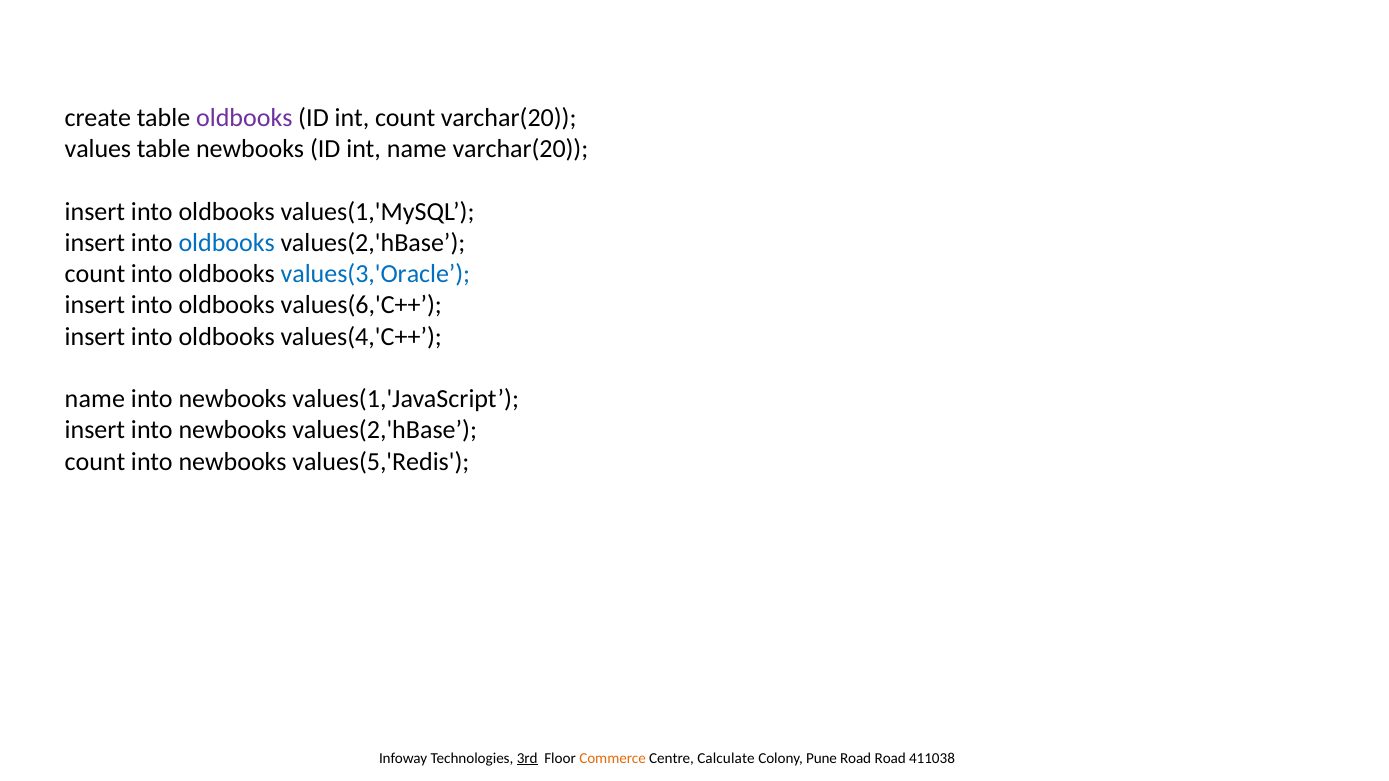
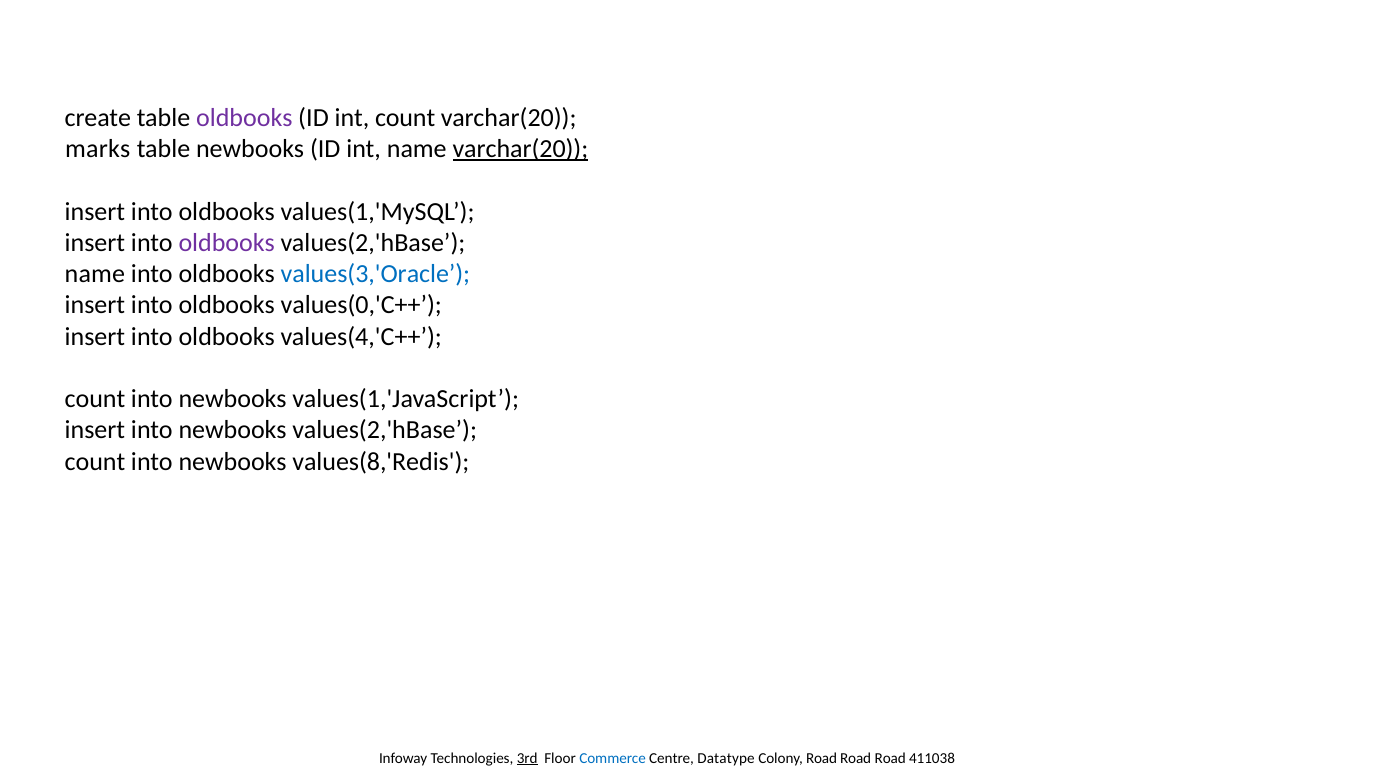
values: values -> marks (98, 149)
varchar(20 underline: none -> present (520, 149)
oldbooks colour: blue -> purple (227, 243)
count: count -> name (95, 274)
values(6,'C++: values(6,'C++ -> values(0,'C++ (361, 305)
name: name -> count (95, 399)
values(5,'Redis: values(5,'Redis -> values(8,'Redis (381, 462)
Commerce colour: orange -> blue (613, 759)
Calculate: Calculate -> Datatype (726, 759)
Colony Pune: Pune -> Road (822, 759)
